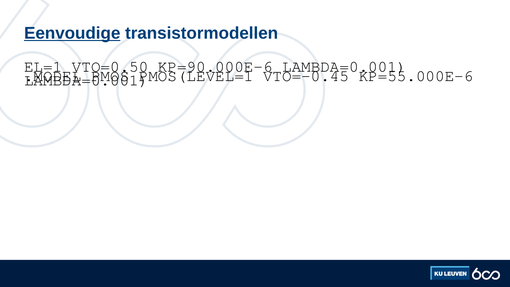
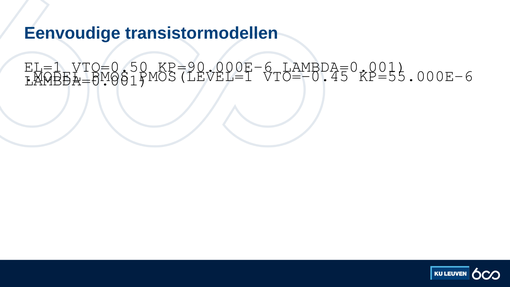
Eenvoudige underline: present -> none (72, 33)
